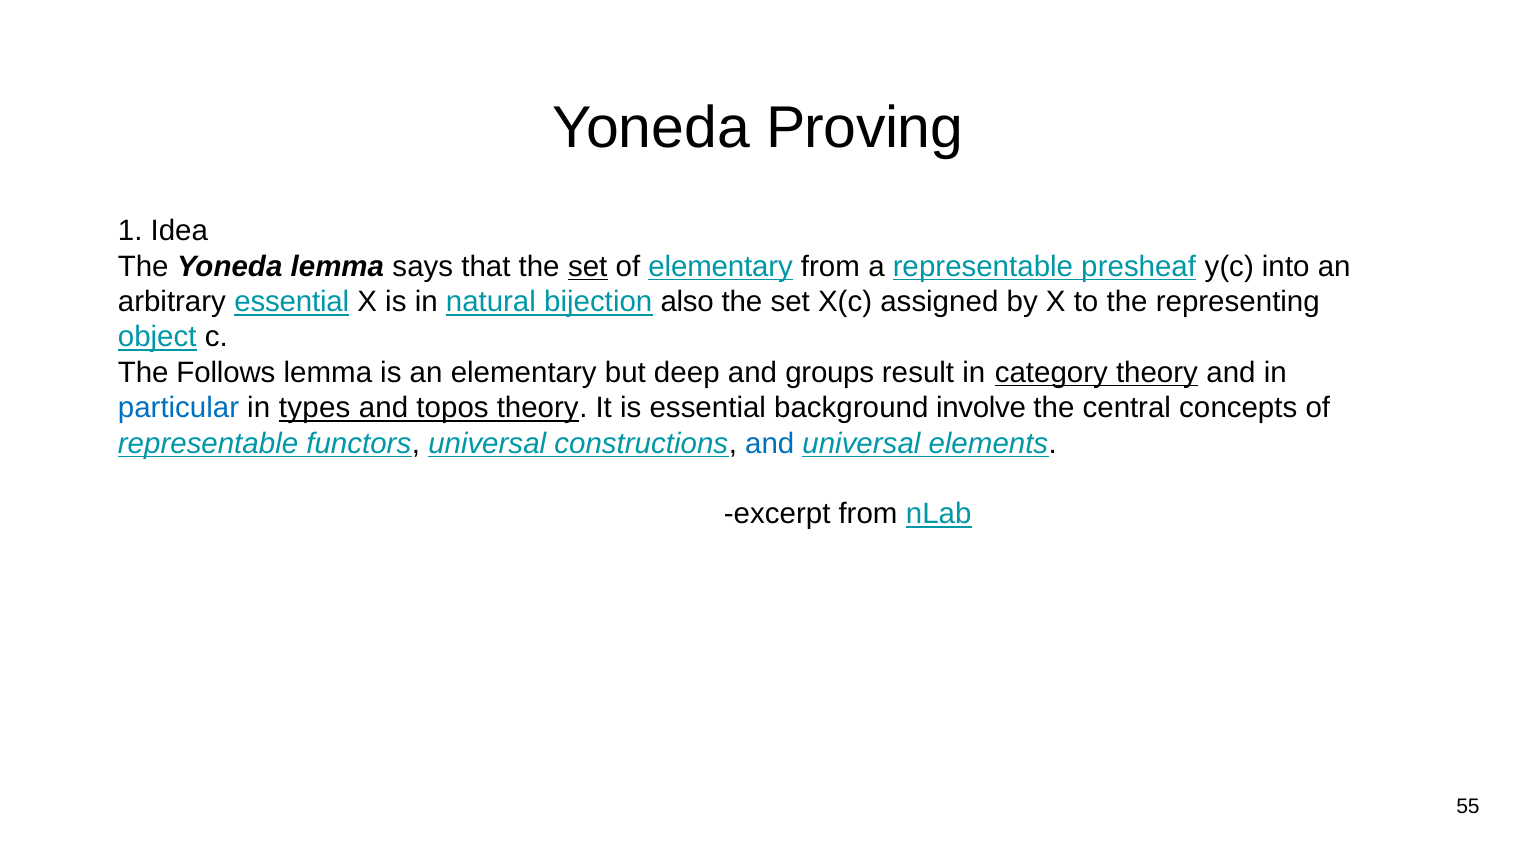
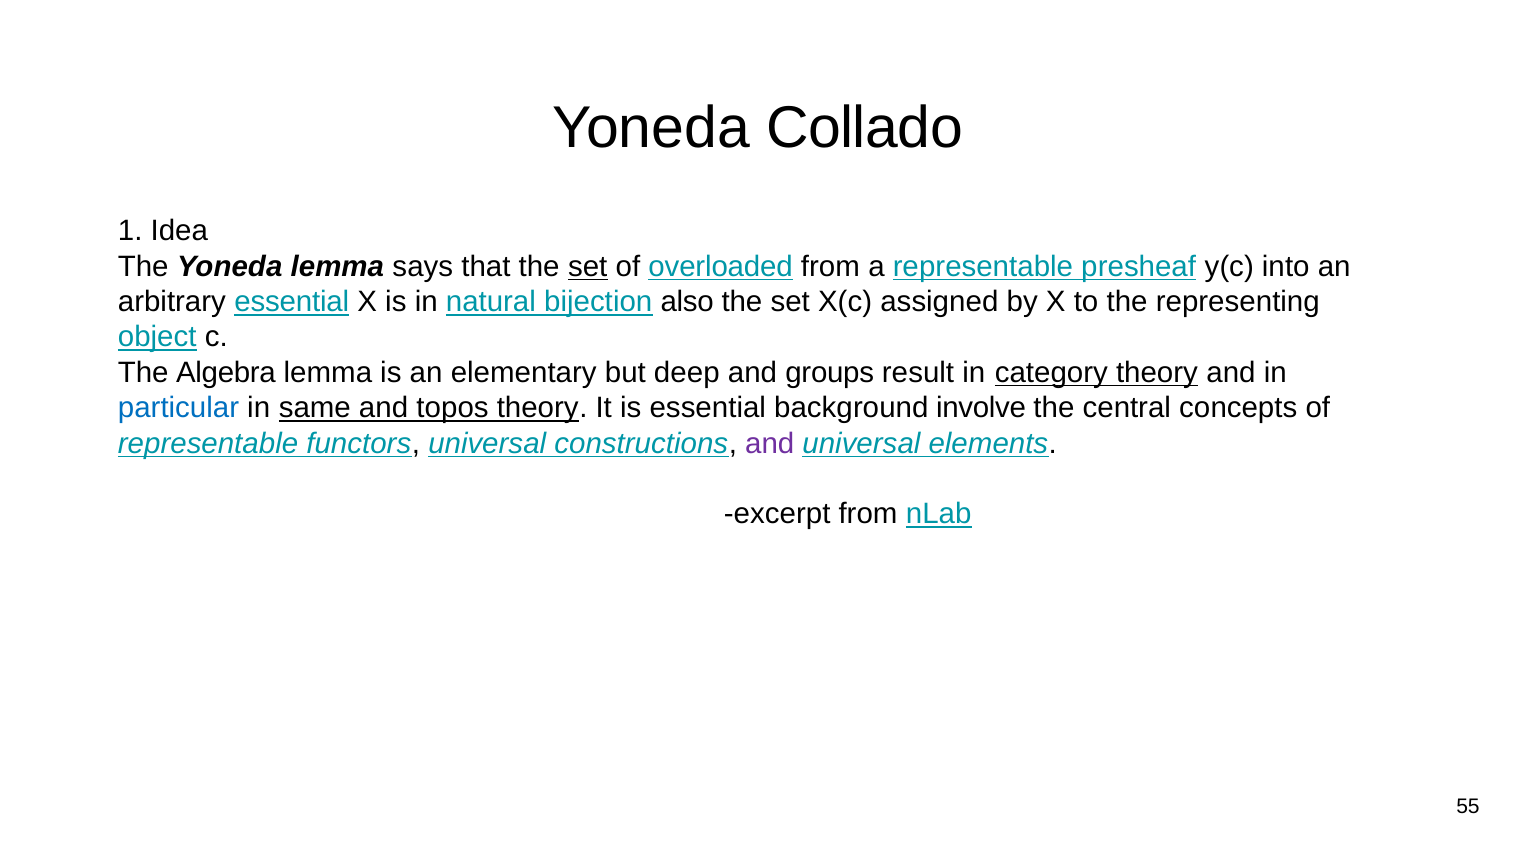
Proving: Proving -> Collado (864, 128)
of elementary: elementary -> overloaded (721, 267)
Follows: Follows -> Algebra (226, 373)
types: types -> same (315, 408)
and colour: blue -> purple (770, 443)
